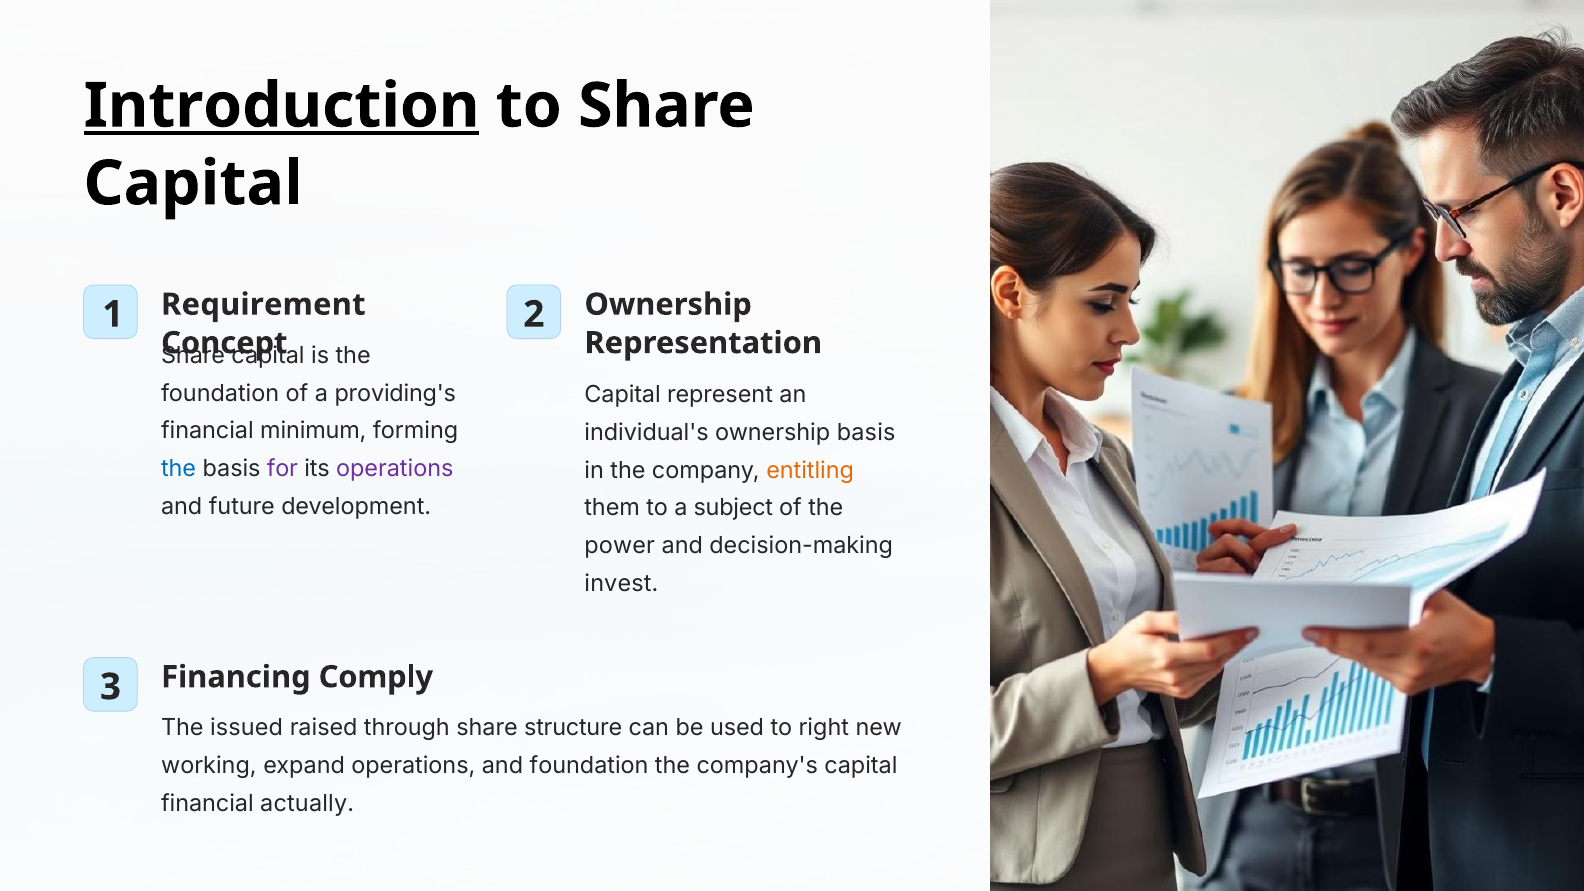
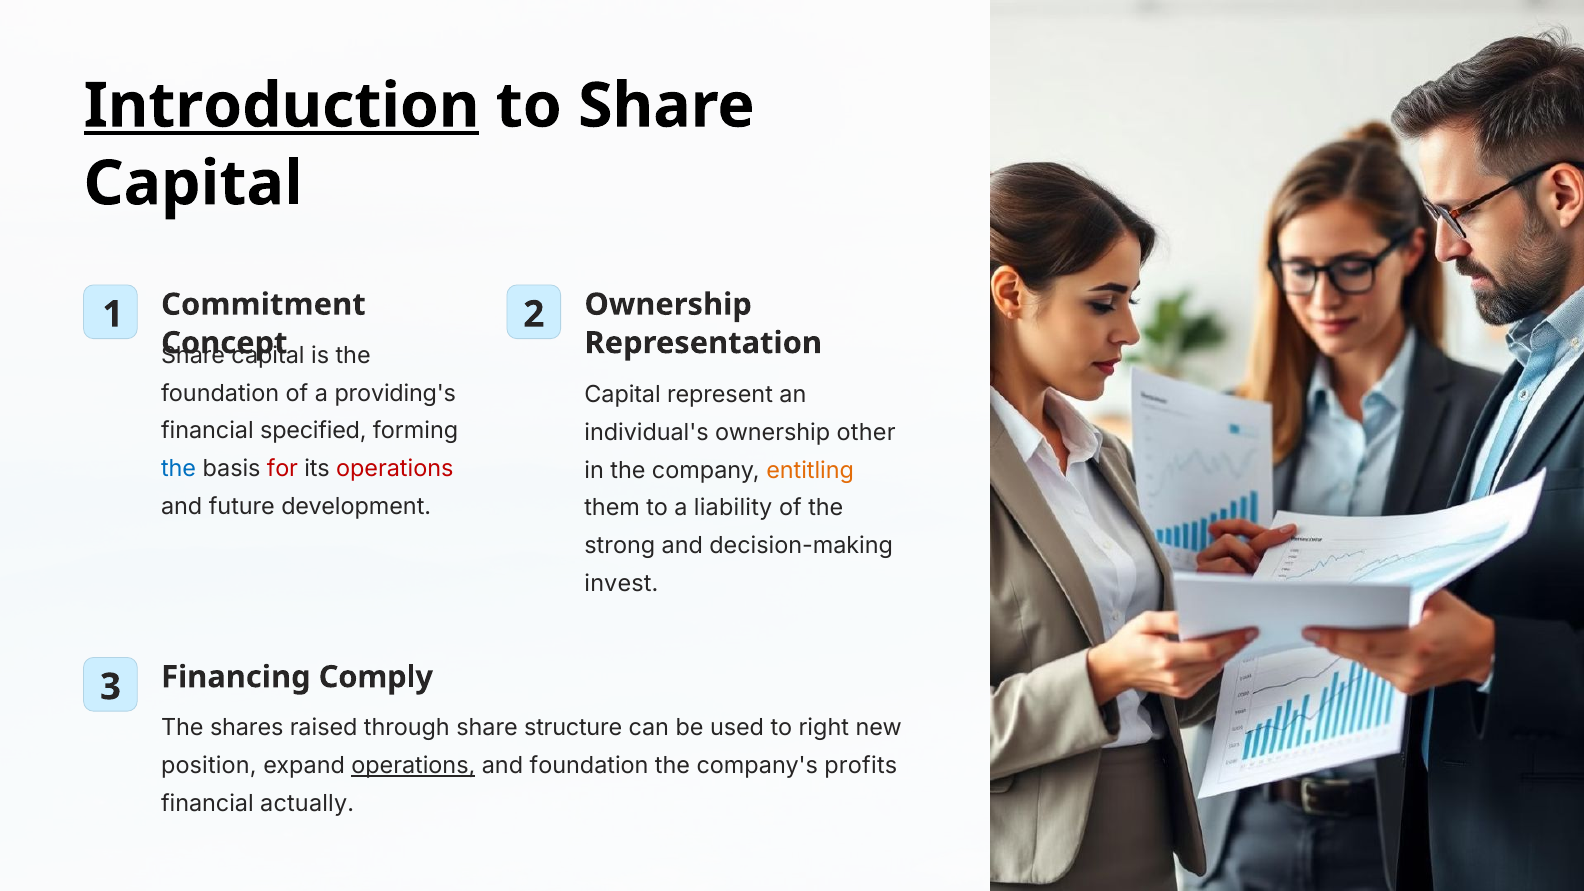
Requirement: Requirement -> Commitment (263, 305)
minimum: minimum -> specified (313, 431)
ownership basis: basis -> other (866, 432)
for colour: purple -> red (282, 469)
operations colour: purple -> red (395, 469)
subject: subject -> liability (733, 508)
power: power -> strong (620, 546)
issued: issued -> shares (247, 728)
working: working -> position (209, 766)
operations underline: none -> present (413, 766)
company's capital: capital -> profits (861, 766)
